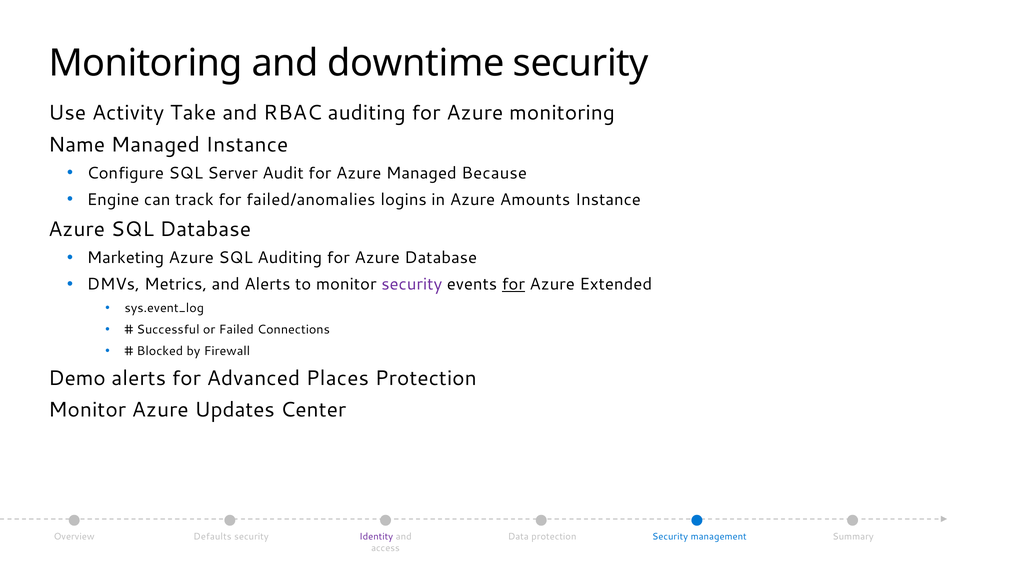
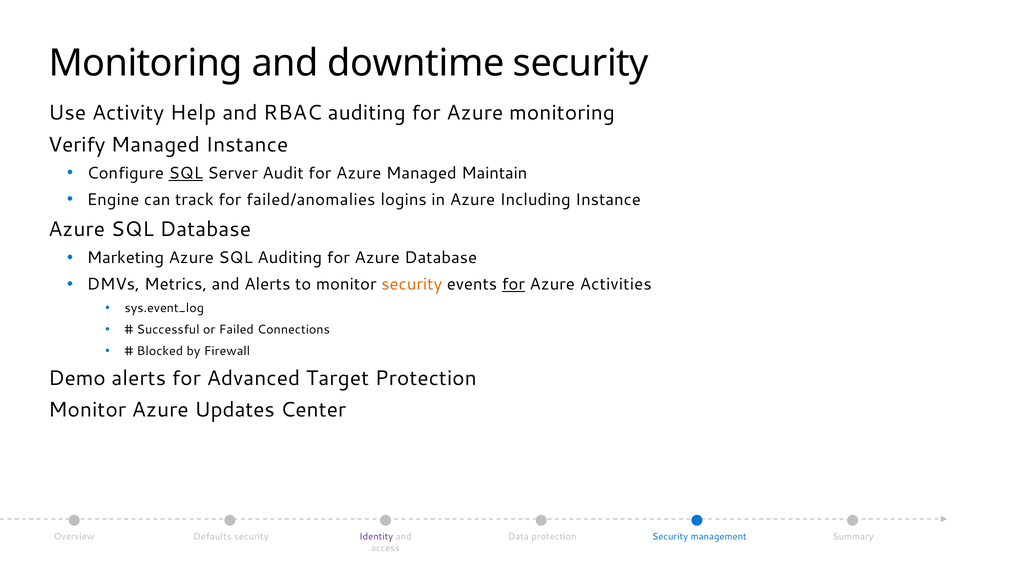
Take: Take -> Help (193, 113)
Name: Name -> Verify (77, 144)
SQL underline: none -> present (186, 173)
Because: Because -> Maintain (494, 173)
Amounts: Amounts -> Including (535, 200)
security colour: purple -> orange (412, 284)
Extended: Extended -> Activities (616, 284)
Places: Places -> Target (337, 378)
